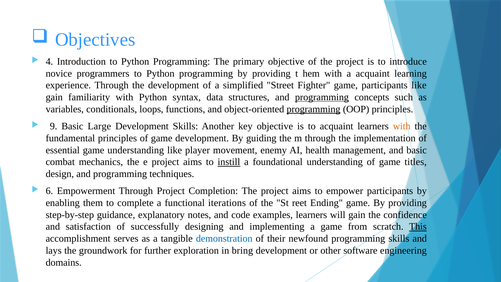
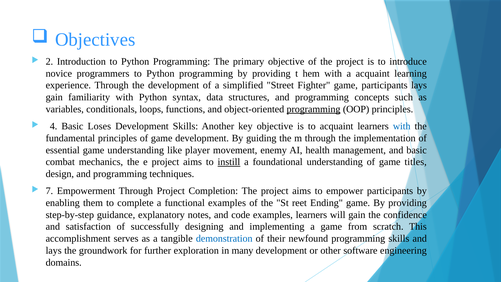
4: 4 -> 2 (49, 61)
participants like: like -> lays (419, 85)
programming underline: present -> none (322, 97)
9: 9 -> 4 (54, 126)
Large: Large -> Loses (99, 126)
with colour: orange -> blue (402, 126)
6: 6 -> 7 (49, 191)
functional iterations: iterations -> examples (227, 203)
This underline: present -> none (418, 227)
bring: bring -> many (243, 250)
